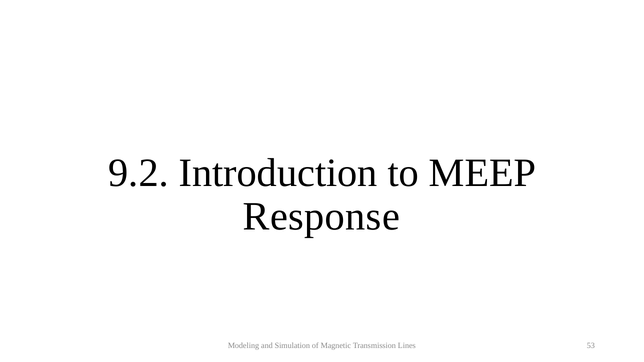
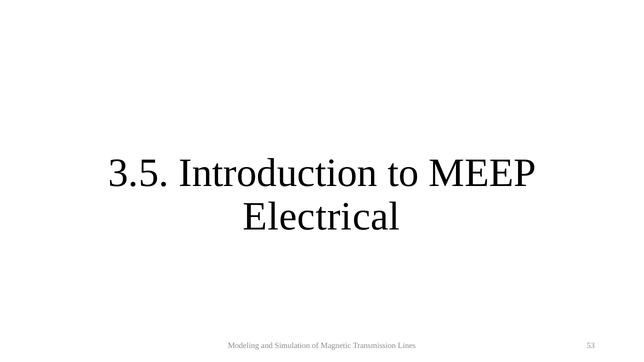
9.2: 9.2 -> 3.5 (139, 173)
Response: Response -> Electrical (321, 217)
